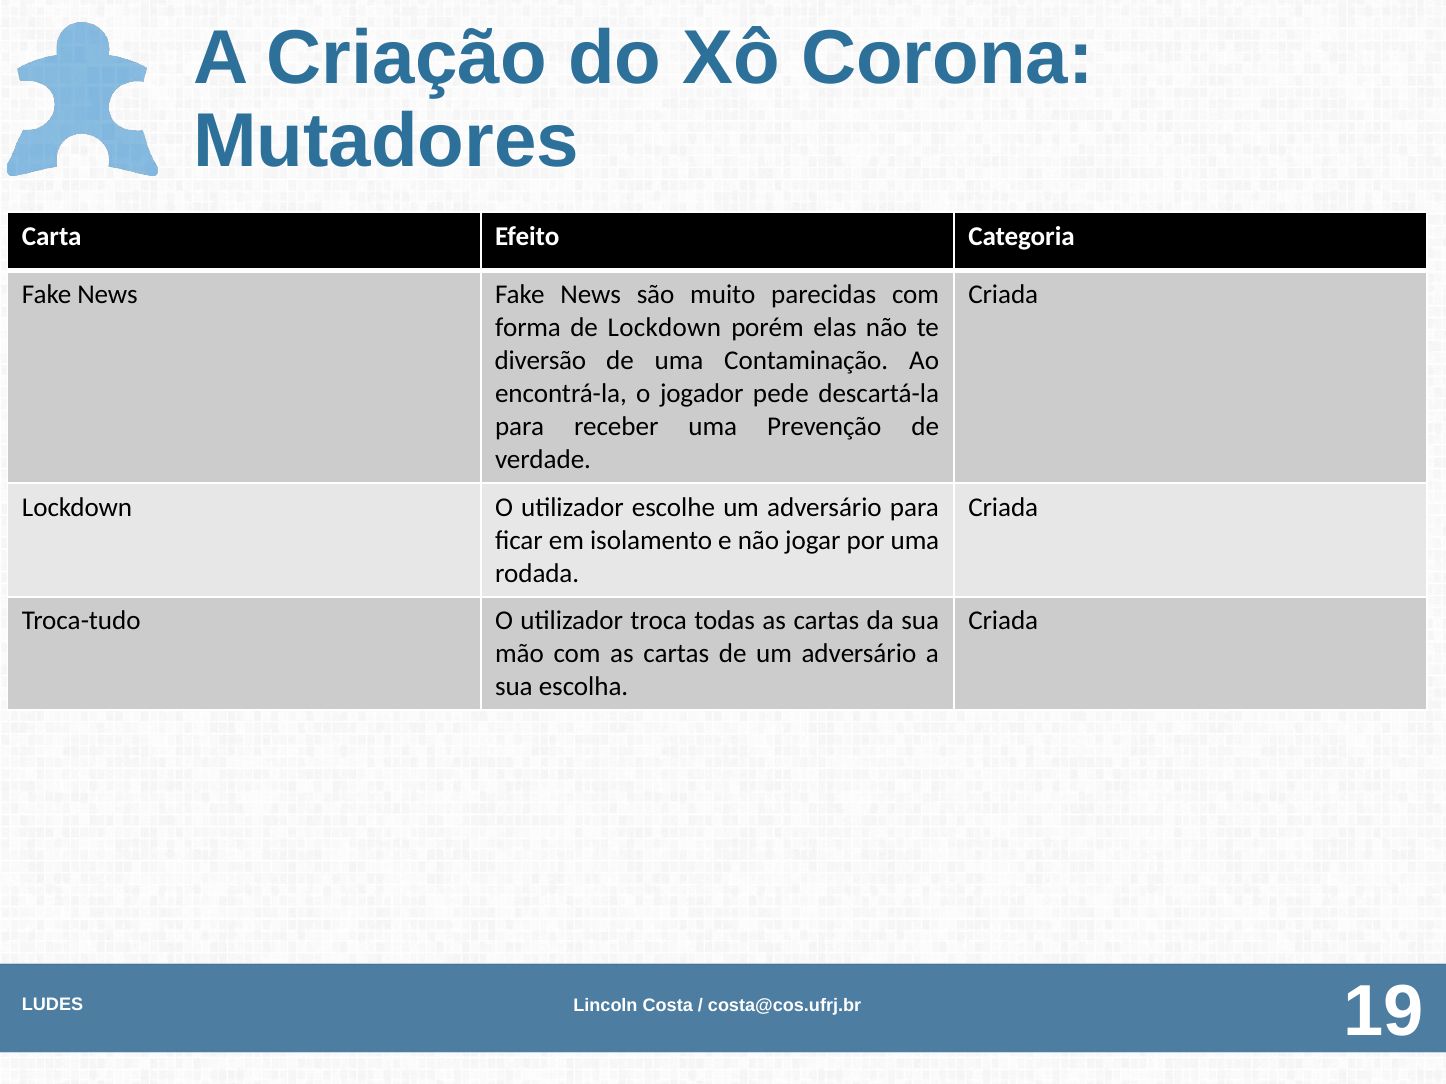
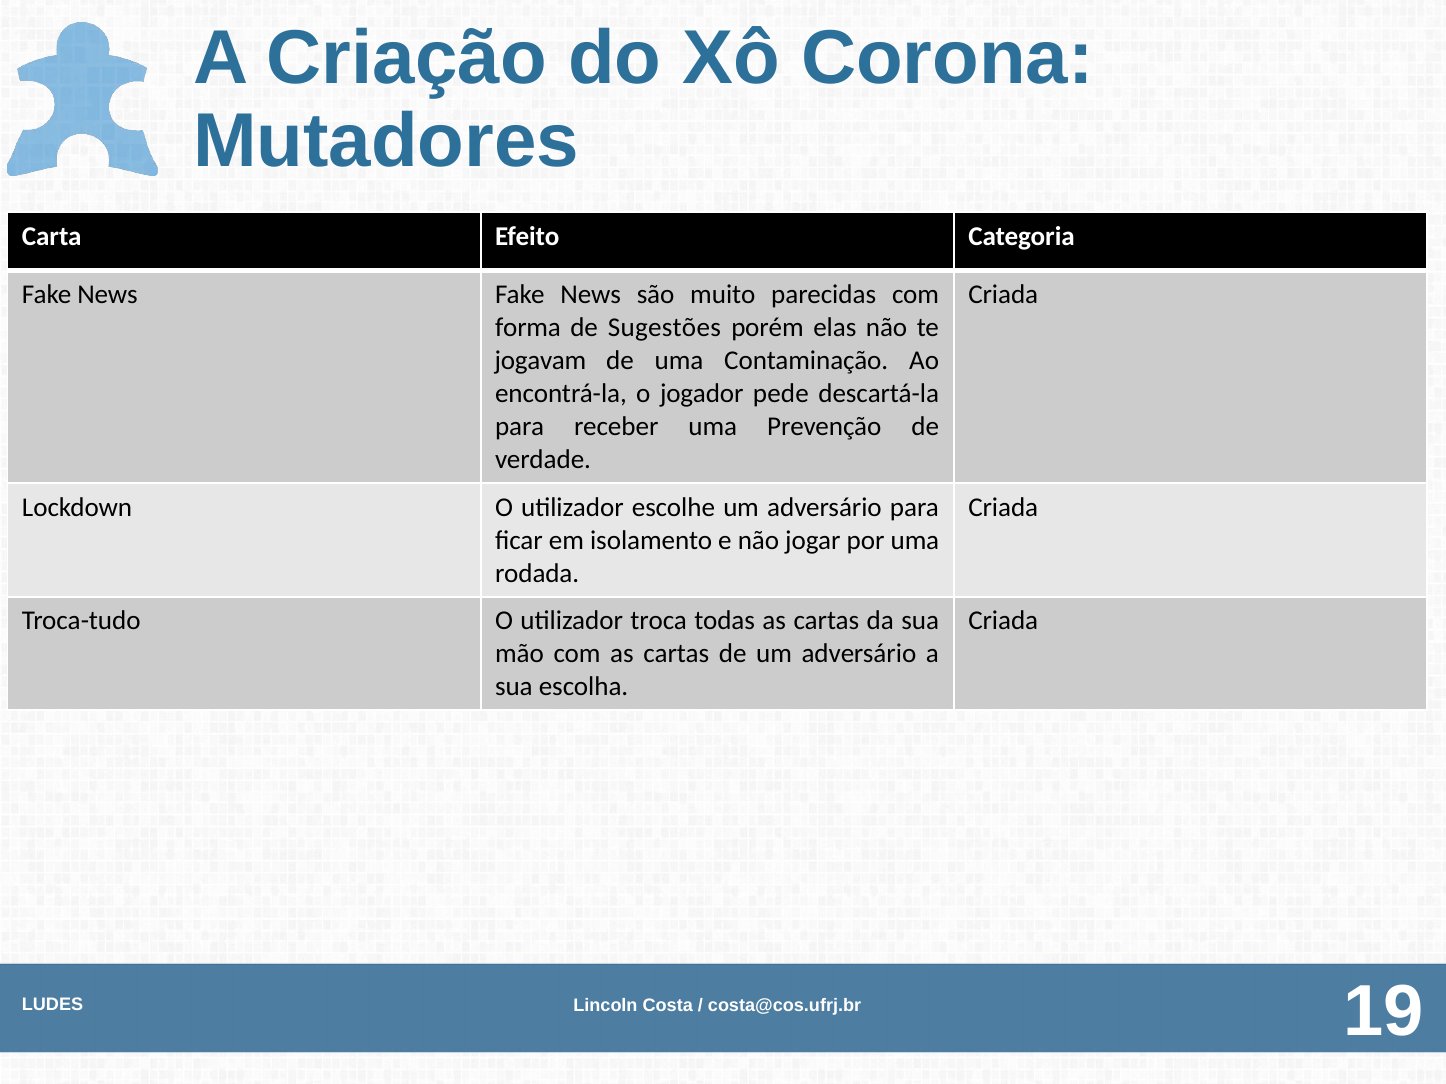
de Lockdown: Lockdown -> Sugestões (664, 328)
diversão: diversão -> jogavam (540, 361)
